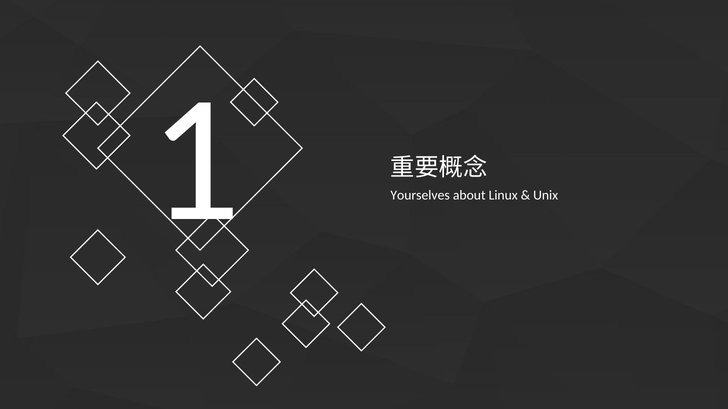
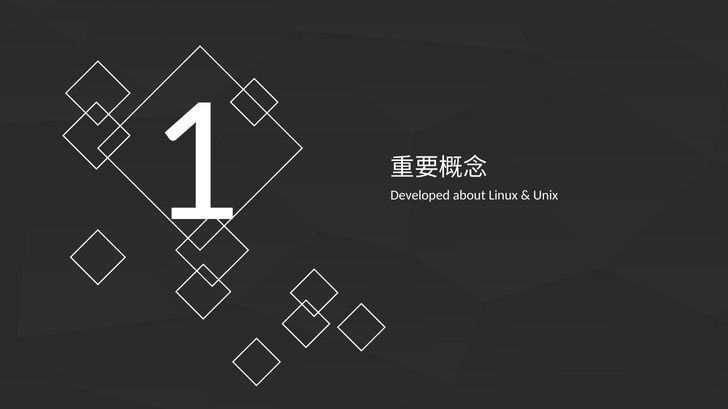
Yourselves: Yourselves -> Developed (420, 196)
